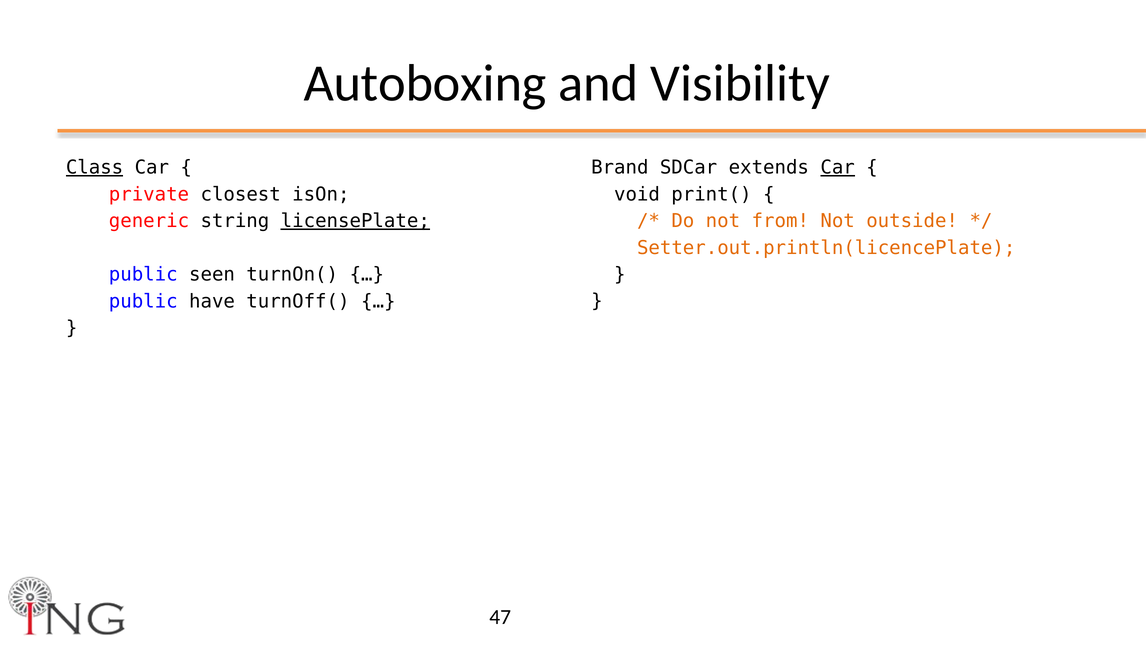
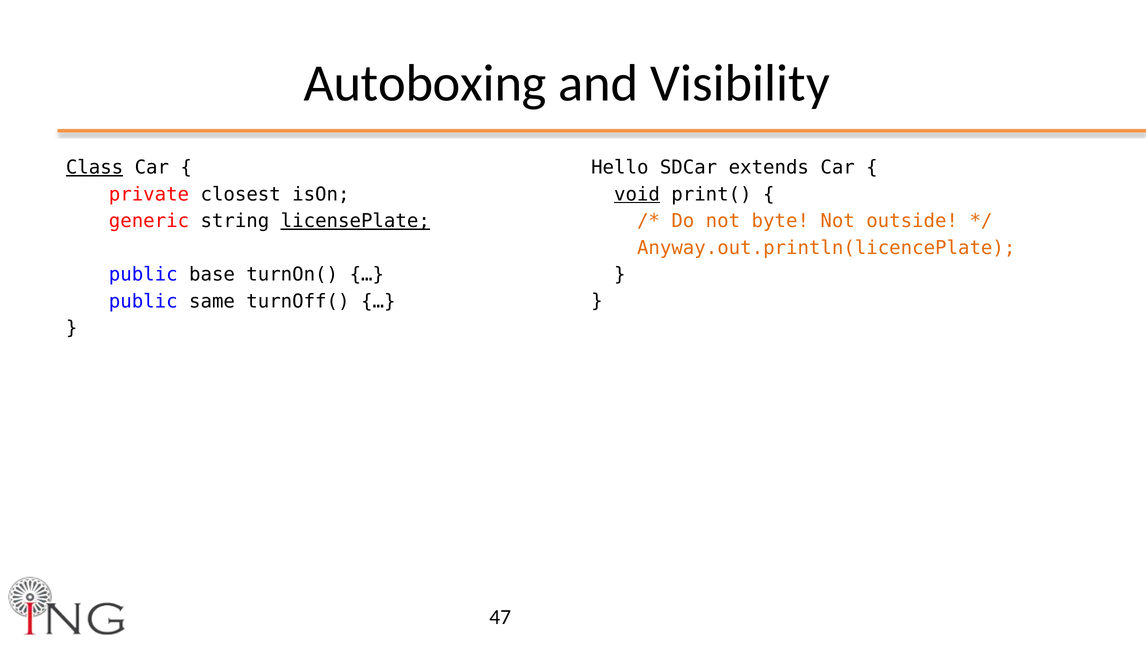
Brand: Brand -> Hello (620, 167)
Car underline: present -> none (838, 167)
void underline: none -> present (637, 194)
from: from -> byte (780, 221)
Setter.out.println(licencePlate: Setter.out.println(licencePlate -> Anyway.out.println(licencePlate (826, 248)
seen: seen -> base (212, 274)
have: have -> same (212, 301)
